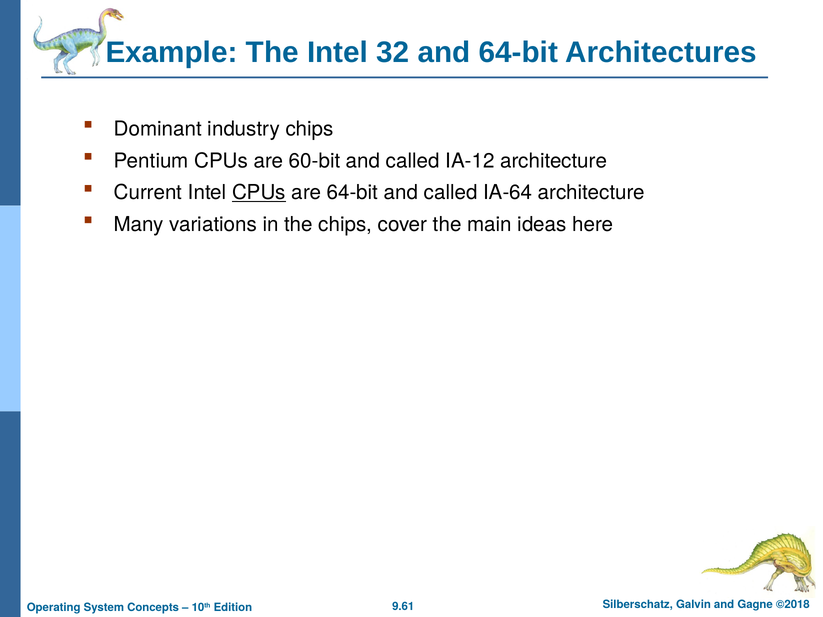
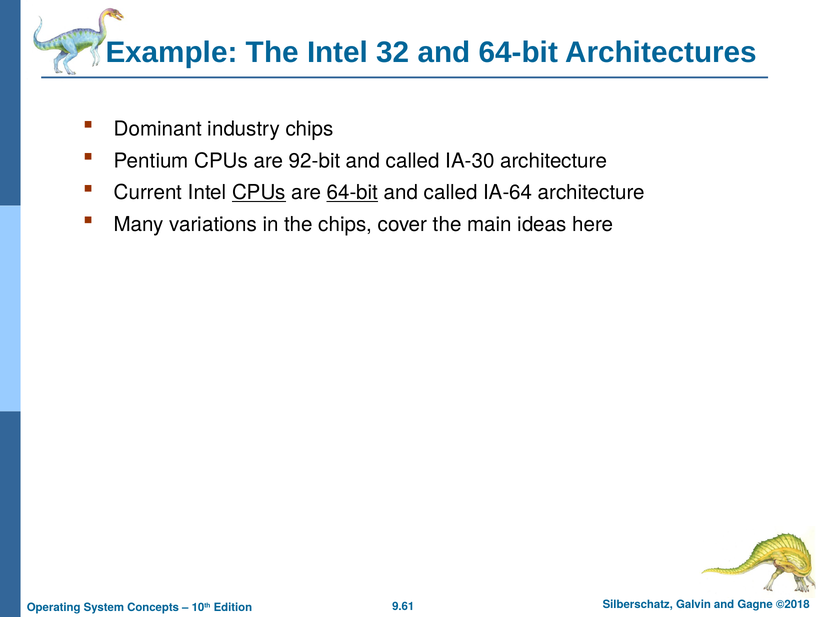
60-bit: 60-bit -> 92-bit (315, 161)
IA-12: IA-12 -> IA-30 (470, 161)
64-bit underline: none -> present (352, 193)
